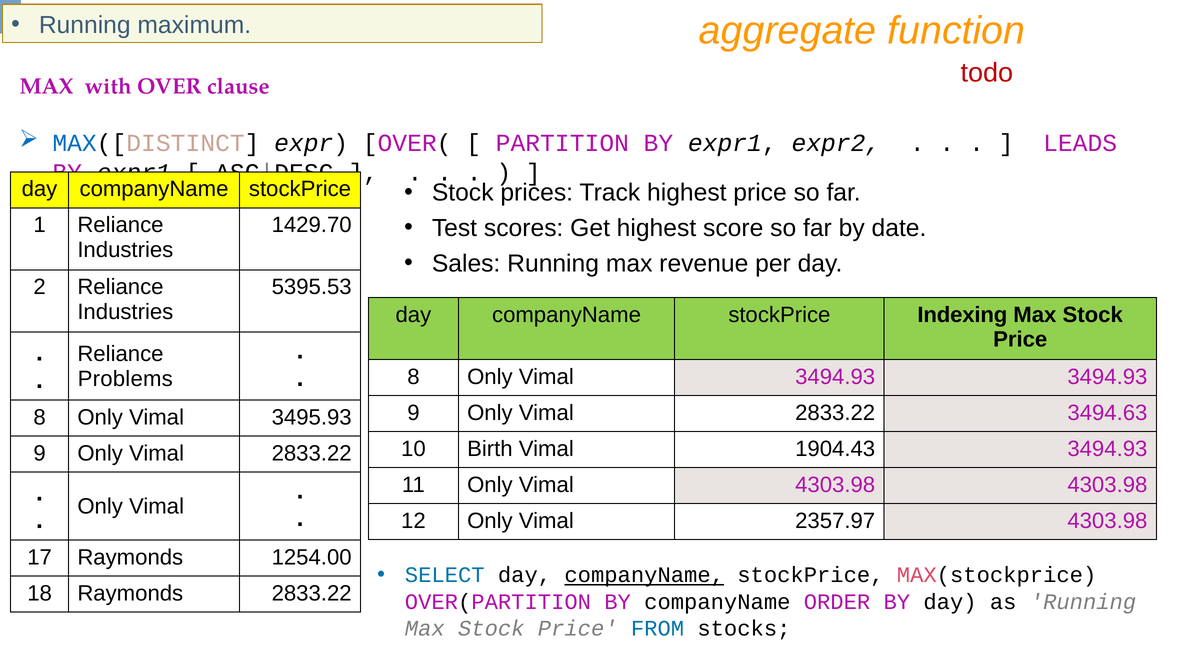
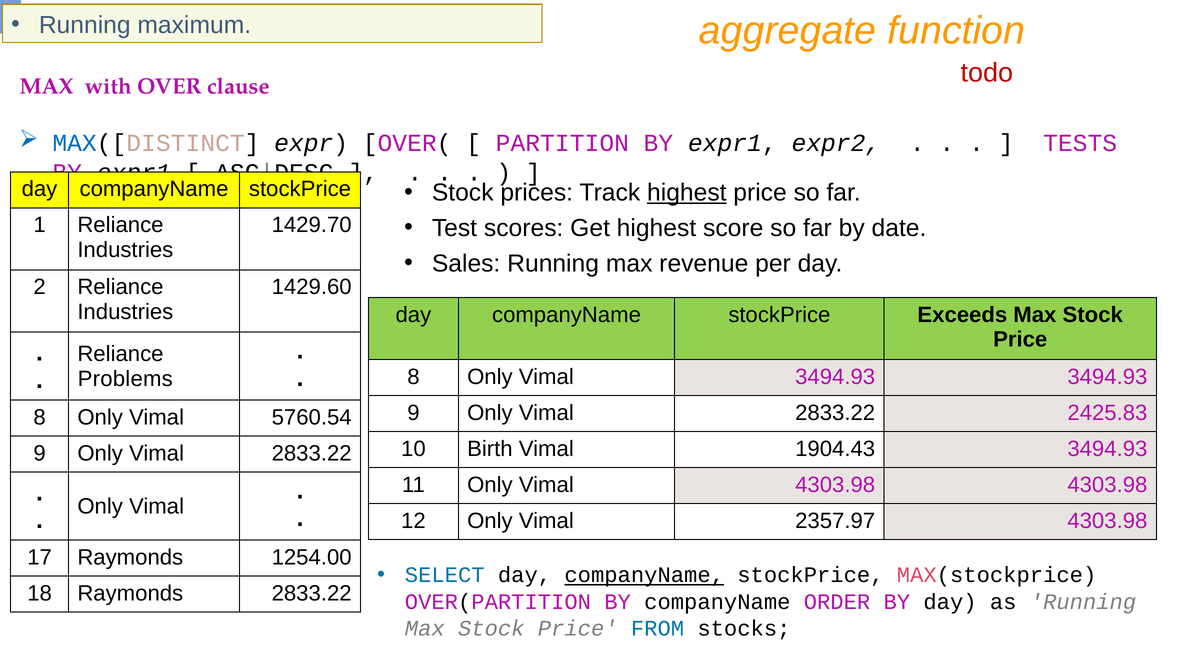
LEADS: LEADS -> TESTS (1080, 143)
highest underline: none -> present (687, 193)
5395.53: 5395.53 -> 1429.60 (312, 287)
Indexing: Indexing -> Exceeds (962, 315)
3494.63: 3494.63 -> 2425.83 (1107, 413)
3495.93: 3495.93 -> 5760.54 (312, 417)
